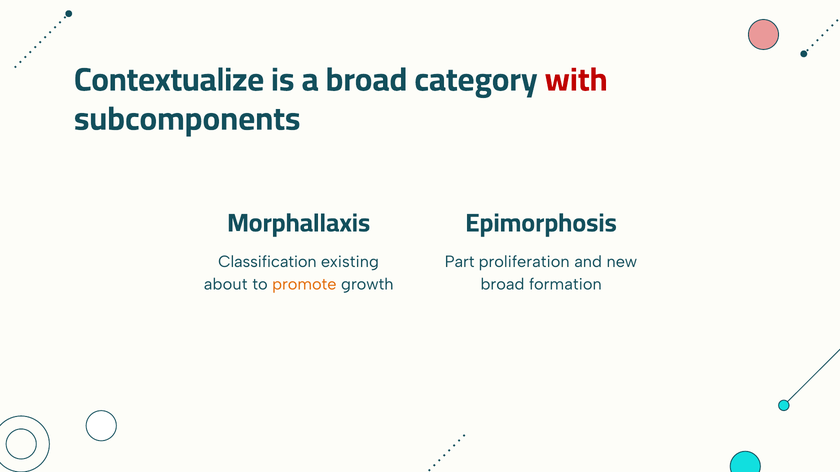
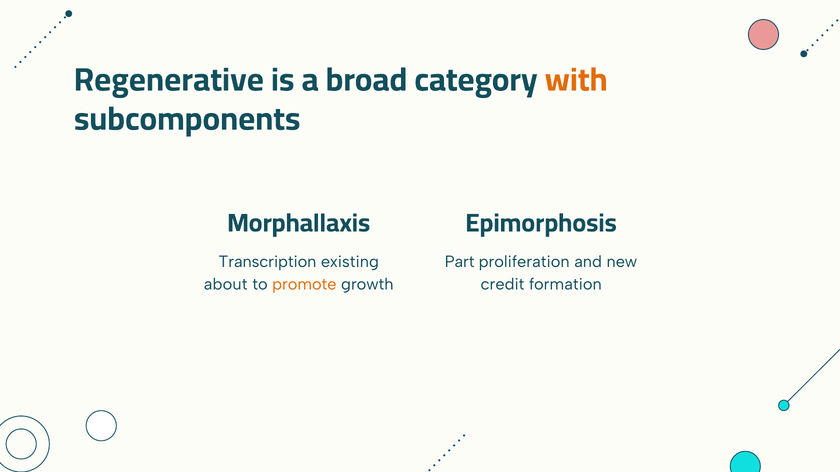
Contextualize: Contextualize -> Regenerative (169, 80)
with colour: red -> orange (576, 80)
Classification: Classification -> Transcription (267, 262)
broad: broad -> credit (502, 285)
